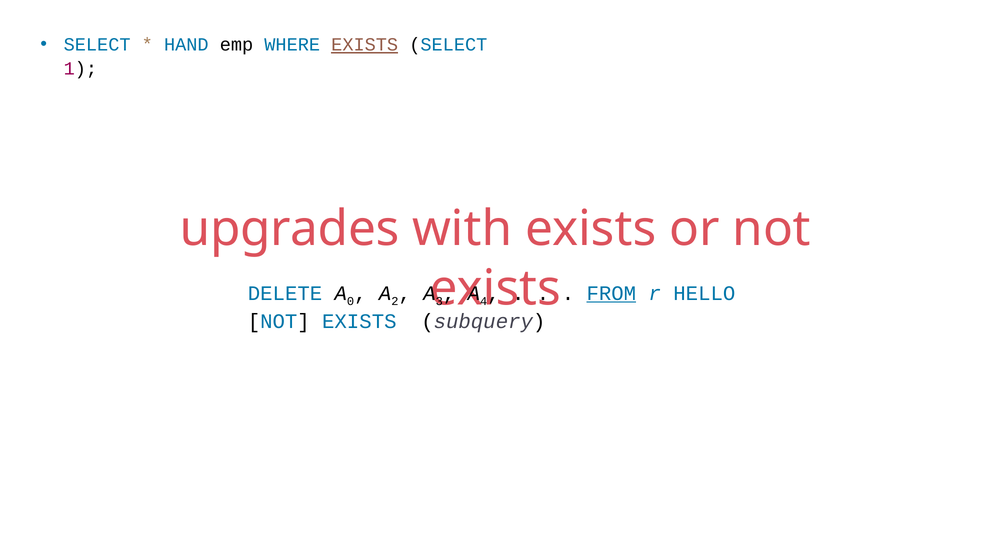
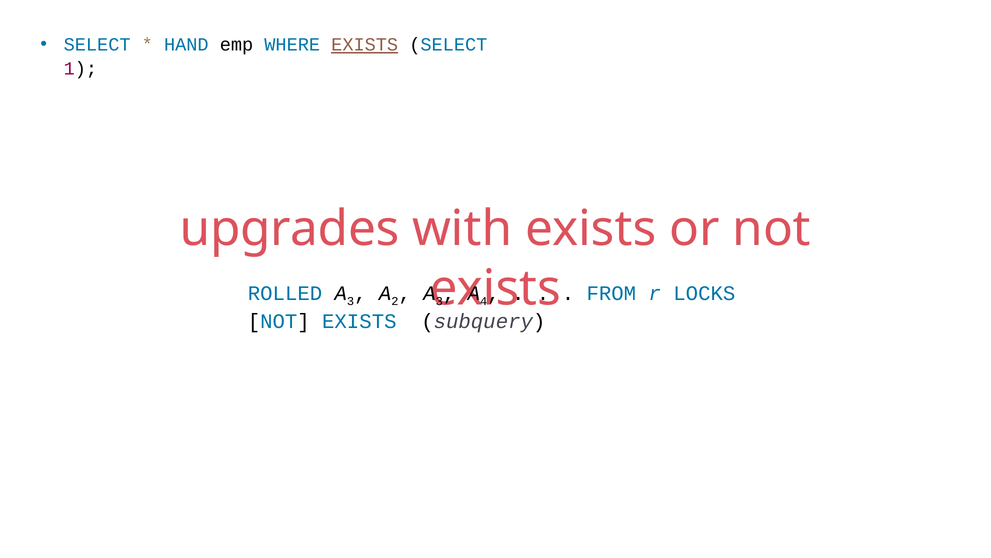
DELETE: DELETE -> ROLLED (285, 293)
0: 0 -> 3 (351, 301)
FROM underline: present -> none (611, 293)
HELLO: HELLO -> LOCKS (704, 293)
